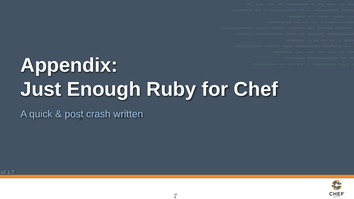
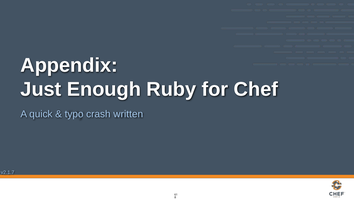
post: post -> typo (74, 114)
